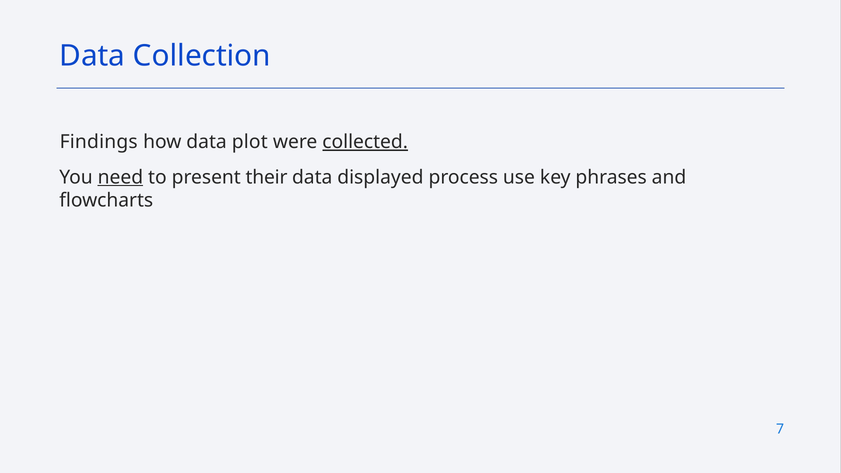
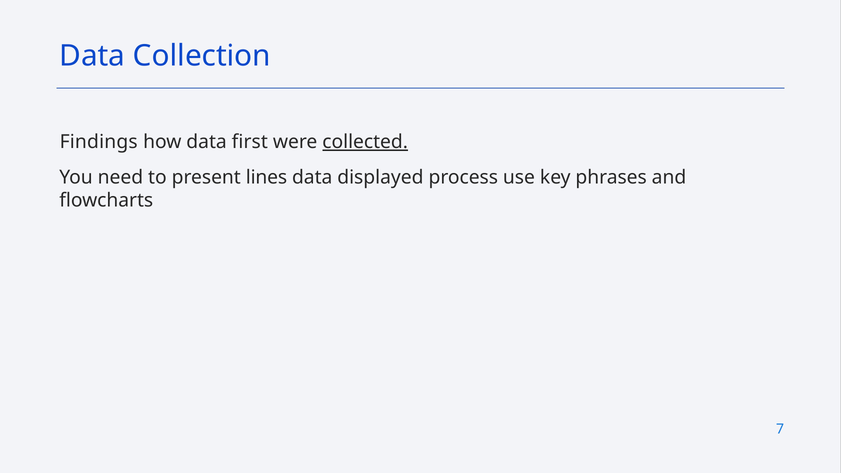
plot: plot -> first (250, 142)
need underline: present -> none (120, 177)
their: their -> lines (267, 177)
